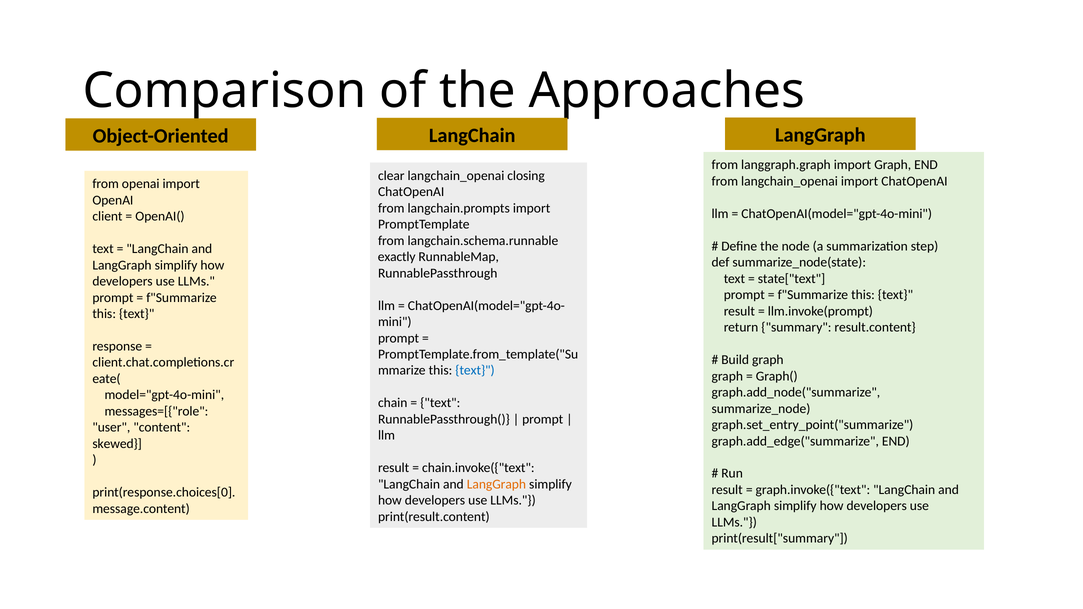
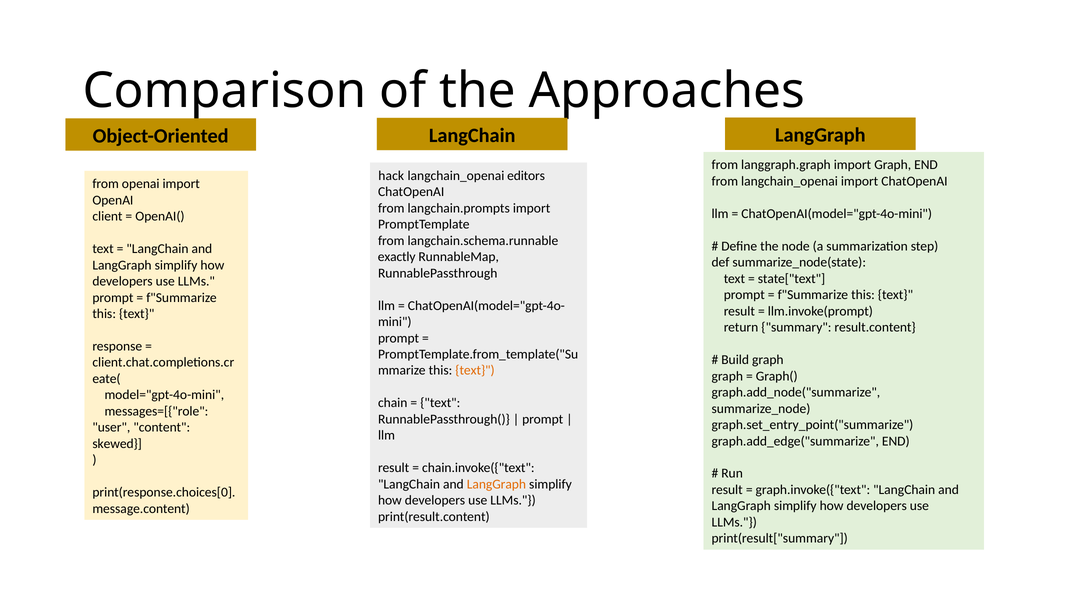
clear: clear -> hack (391, 176)
closing: closing -> editors (526, 176)
text colour: blue -> orange (475, 371)
